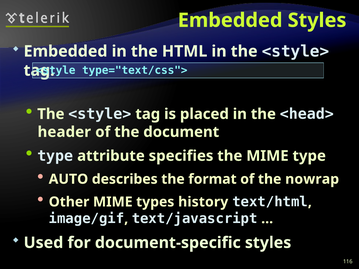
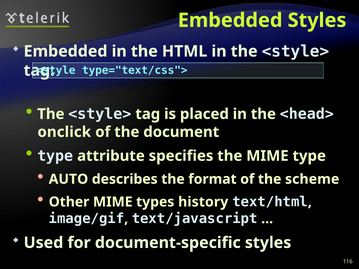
header: header -> onclick (64, 132)
nowrap: nowrap -> scheme (312, 179)
